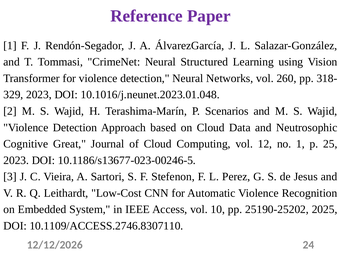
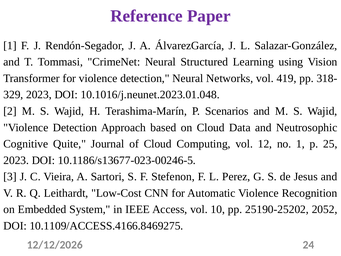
260: 260 -> 419 (286, 78)
Great: Great -> Quite (70, 144)
2025: 2025 -> 2052 (325, 209)
10.1109/ACCESS.2746.8307110: 10.1109/ACCESS.2746.8307110 -> 10.1109/ACCESS.4166.8469275 (106, 226)
